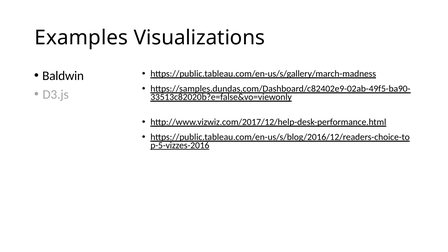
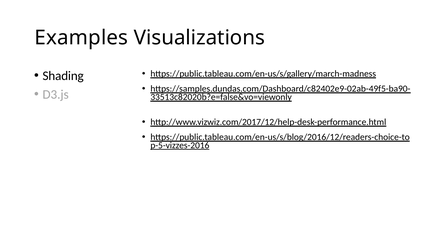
Baldwin: Baldwin -> Shading (63, 76)
